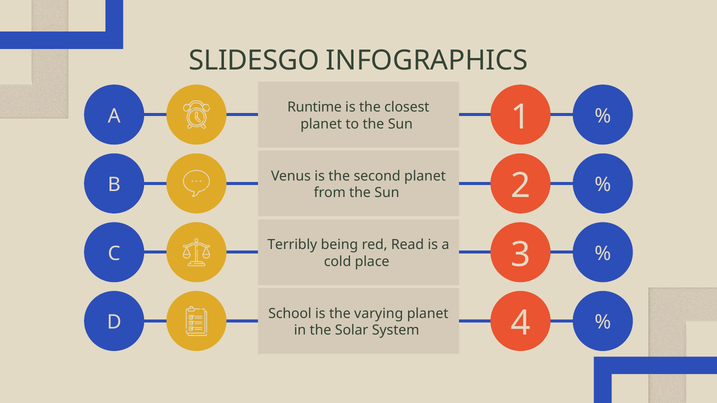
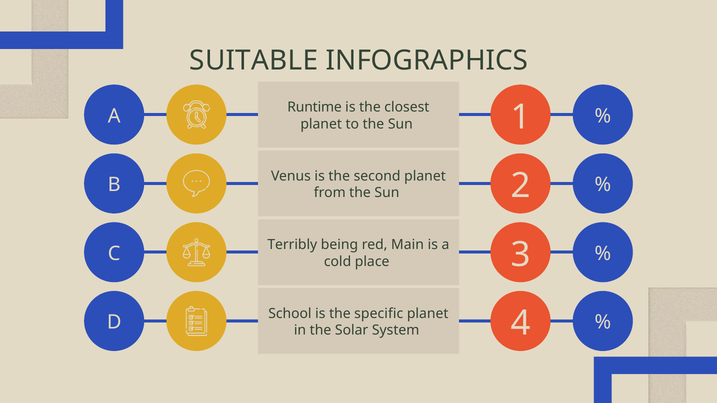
SLIDESGO: SLIDESGO -> SUITABLE (254, 61)
Read: Read -> Main (408, 245)
varying: varying -> specific (379, 314)
